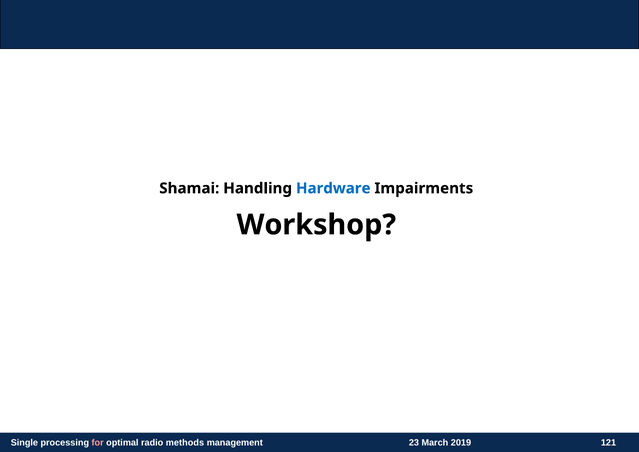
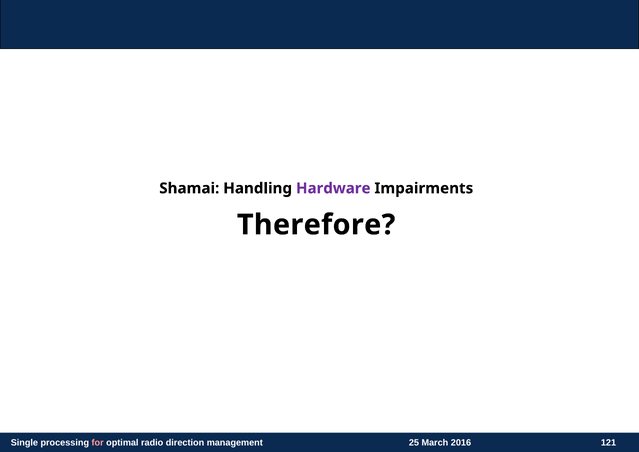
Hardware colour: blue -> purple (333, 188)
Workshop: Workshop -> Therefore (316, 225)
methods: methods -> direction (185, 443)
23: 23 -> 25 (414, 443)
2019: 2019 -> 2016 (461, 443)
